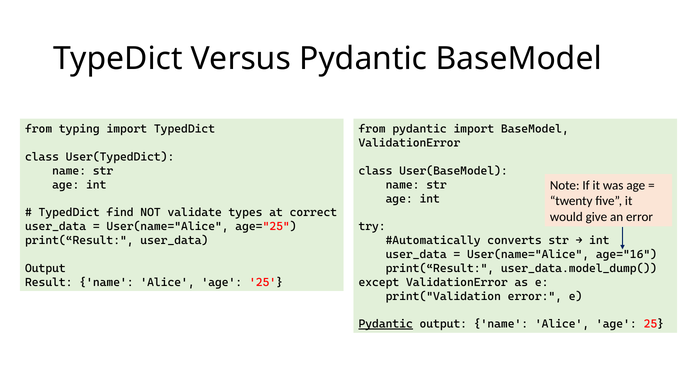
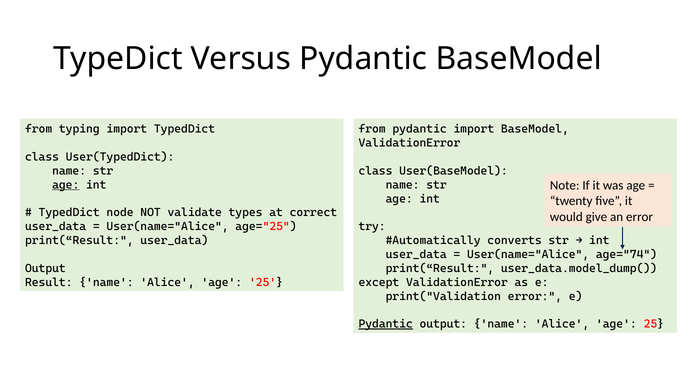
age underline: none -> present (66, 185)
find: find -> node (120, 213)
age="16: age="16 -> age="74 (626, 254)
